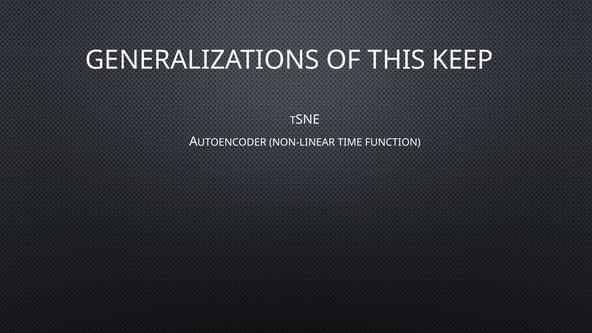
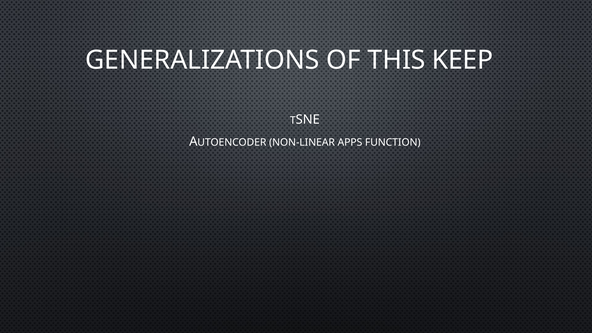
TIME: TIME -> APPS (350, 142)
